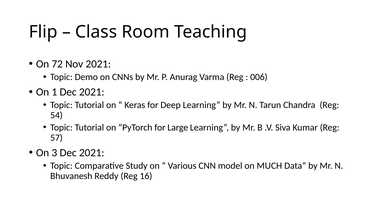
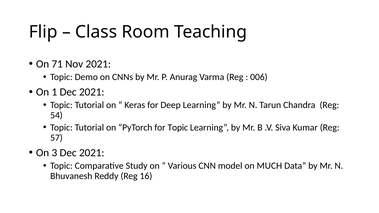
72: 72 -> 71 (57, 64)
for Large: Large -> Topic (178, 128)
